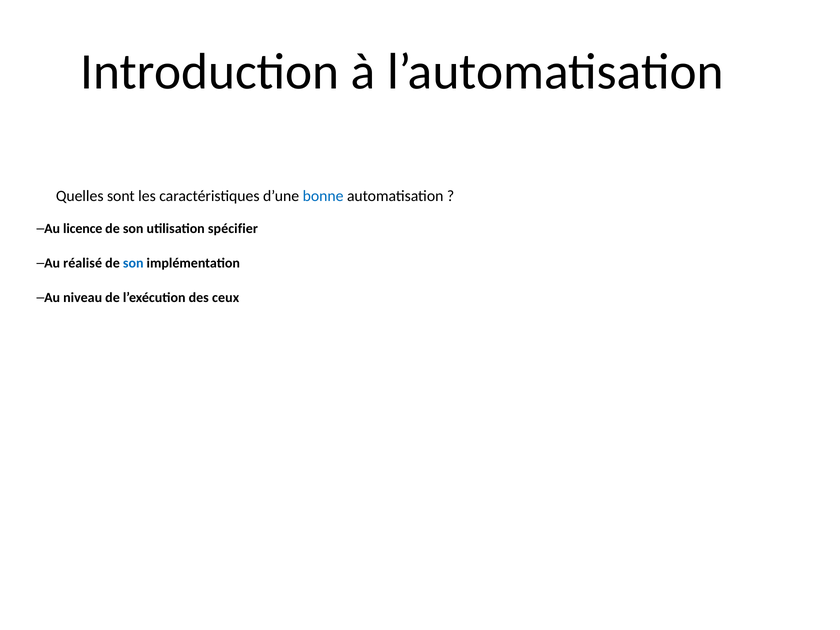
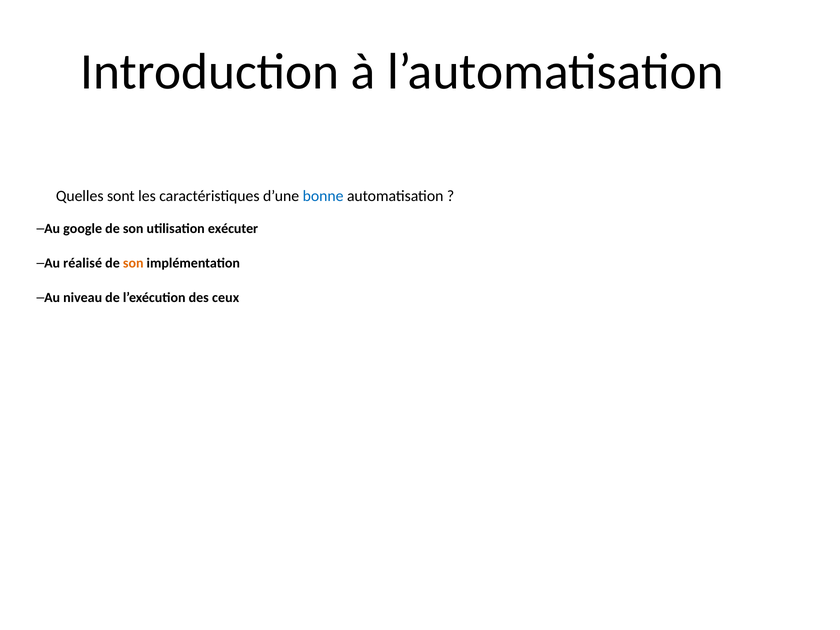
licence: licence -> google (83, 229)
spécifier: spécifier -> exécuter (233, 229)
son colour: blue -> orange (133, 263)
